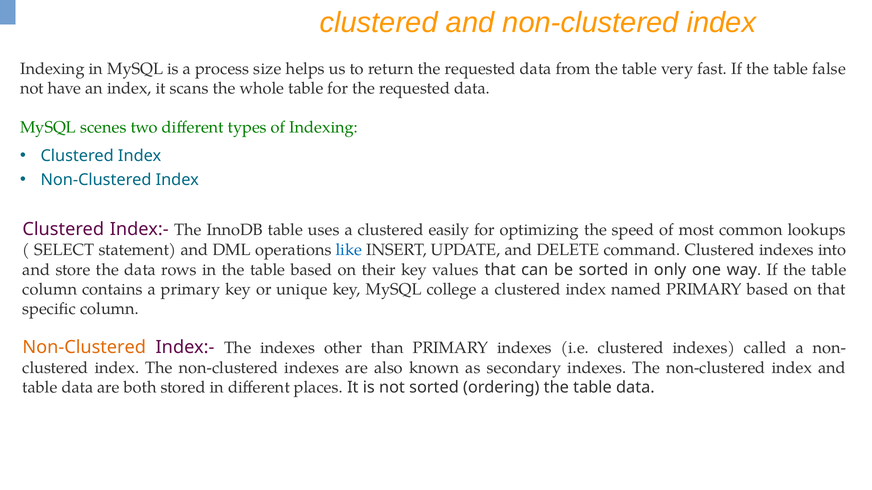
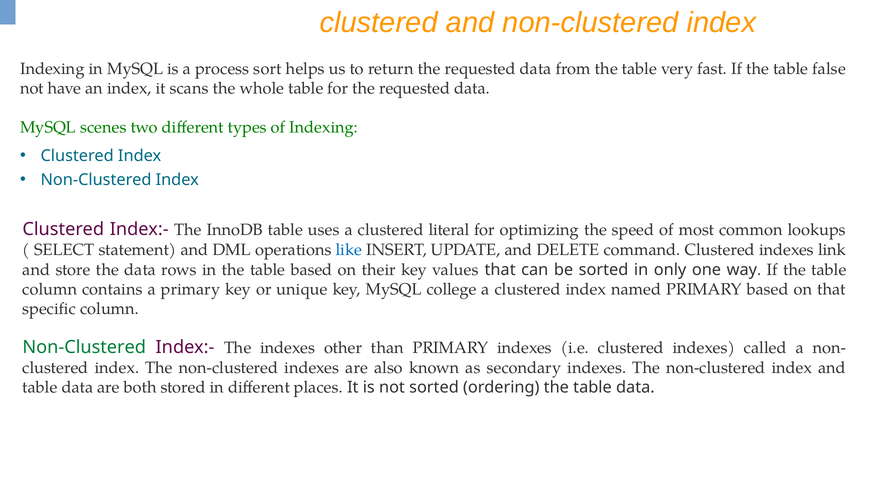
size: size -> sort (268, 69)
easily: easily -> literal (449, 230)
into: into -> link (832, 250)
Non-Clustered colour: orange -> green (84, 347)
